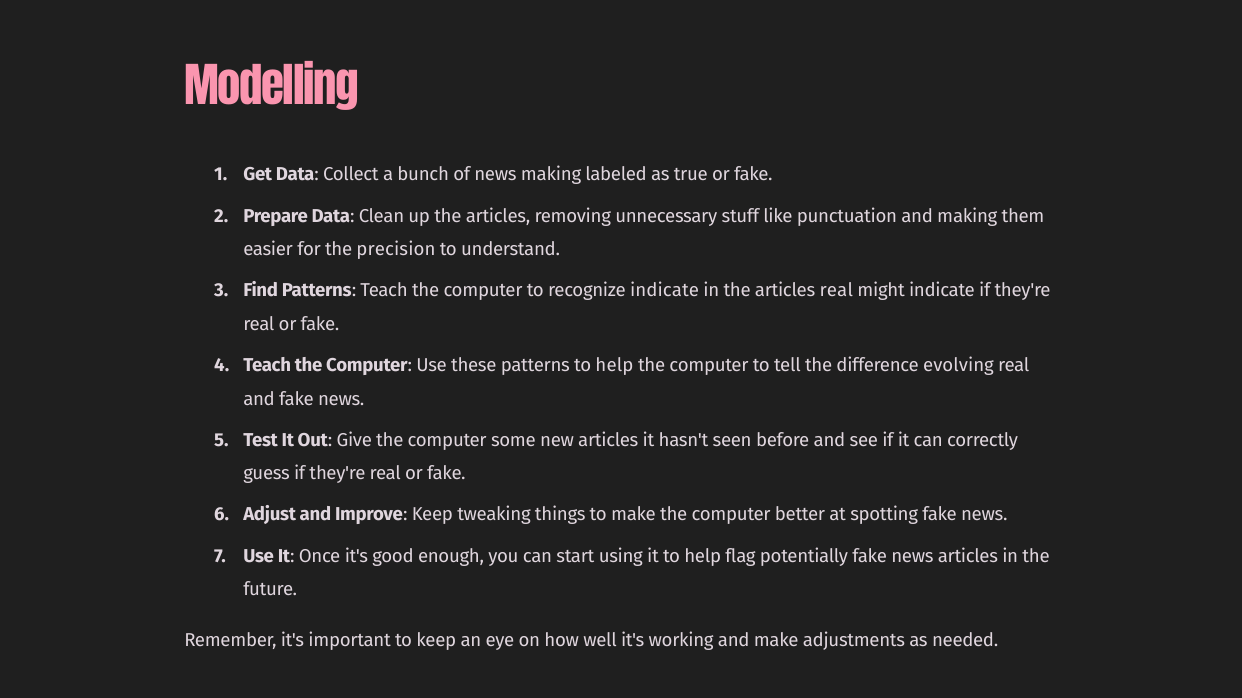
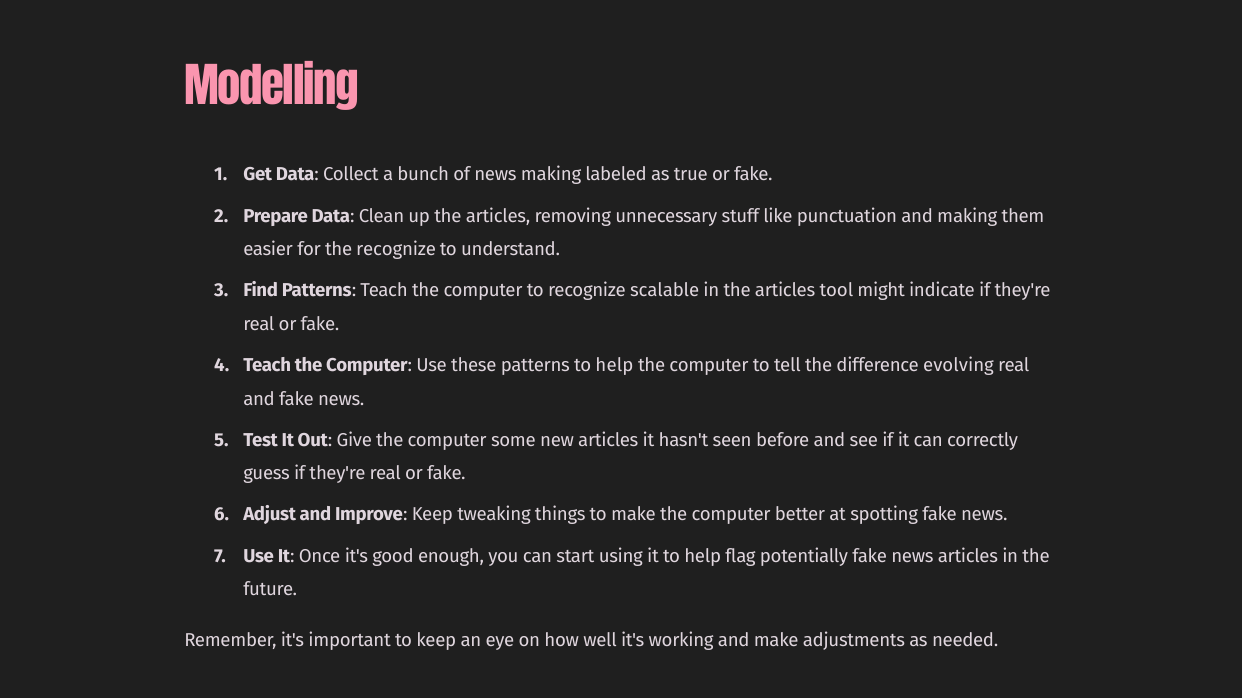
the precision: precision -> recognize (396, 250)
recognize indicate: indicate -> scalable (665, 291)
articles real: real -> tool (836, 291)
